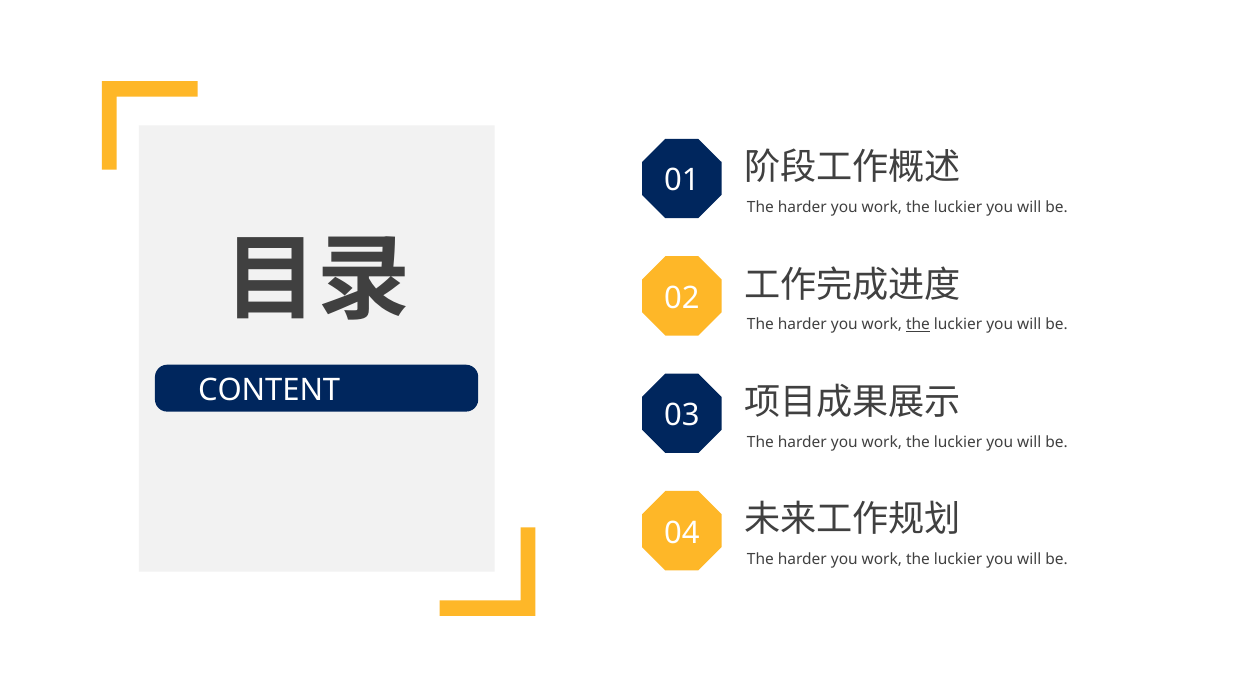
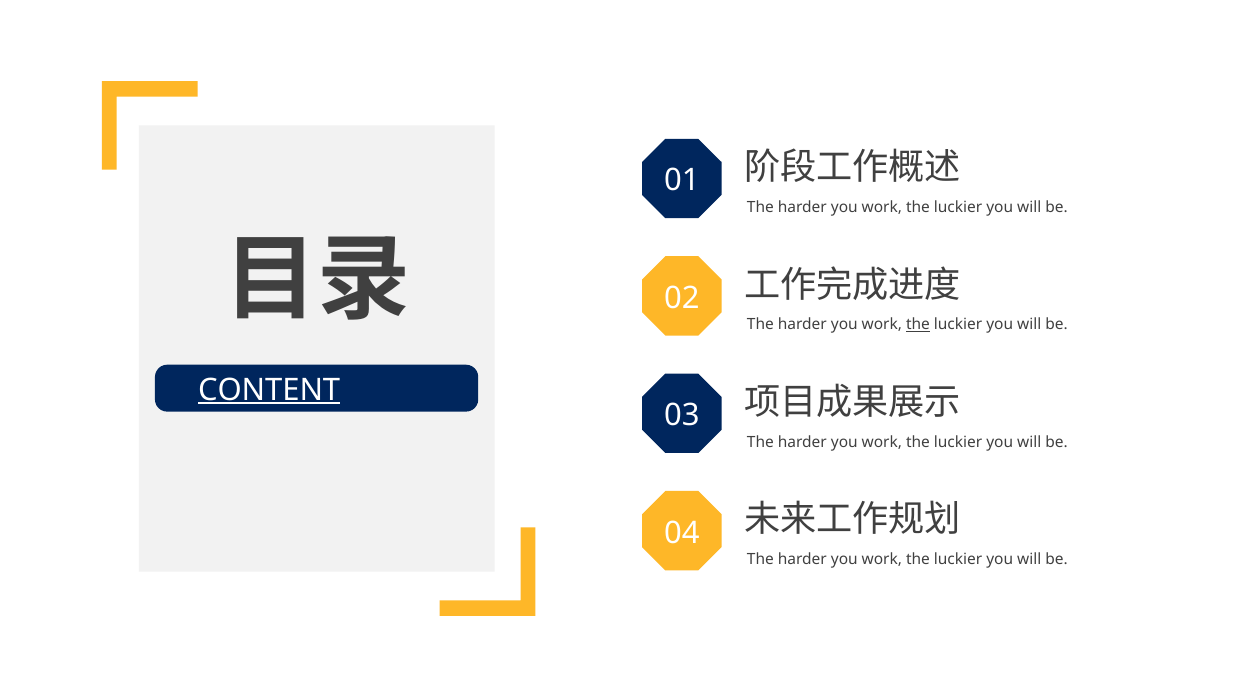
CONTENT underline: none -> present (269, 390)
